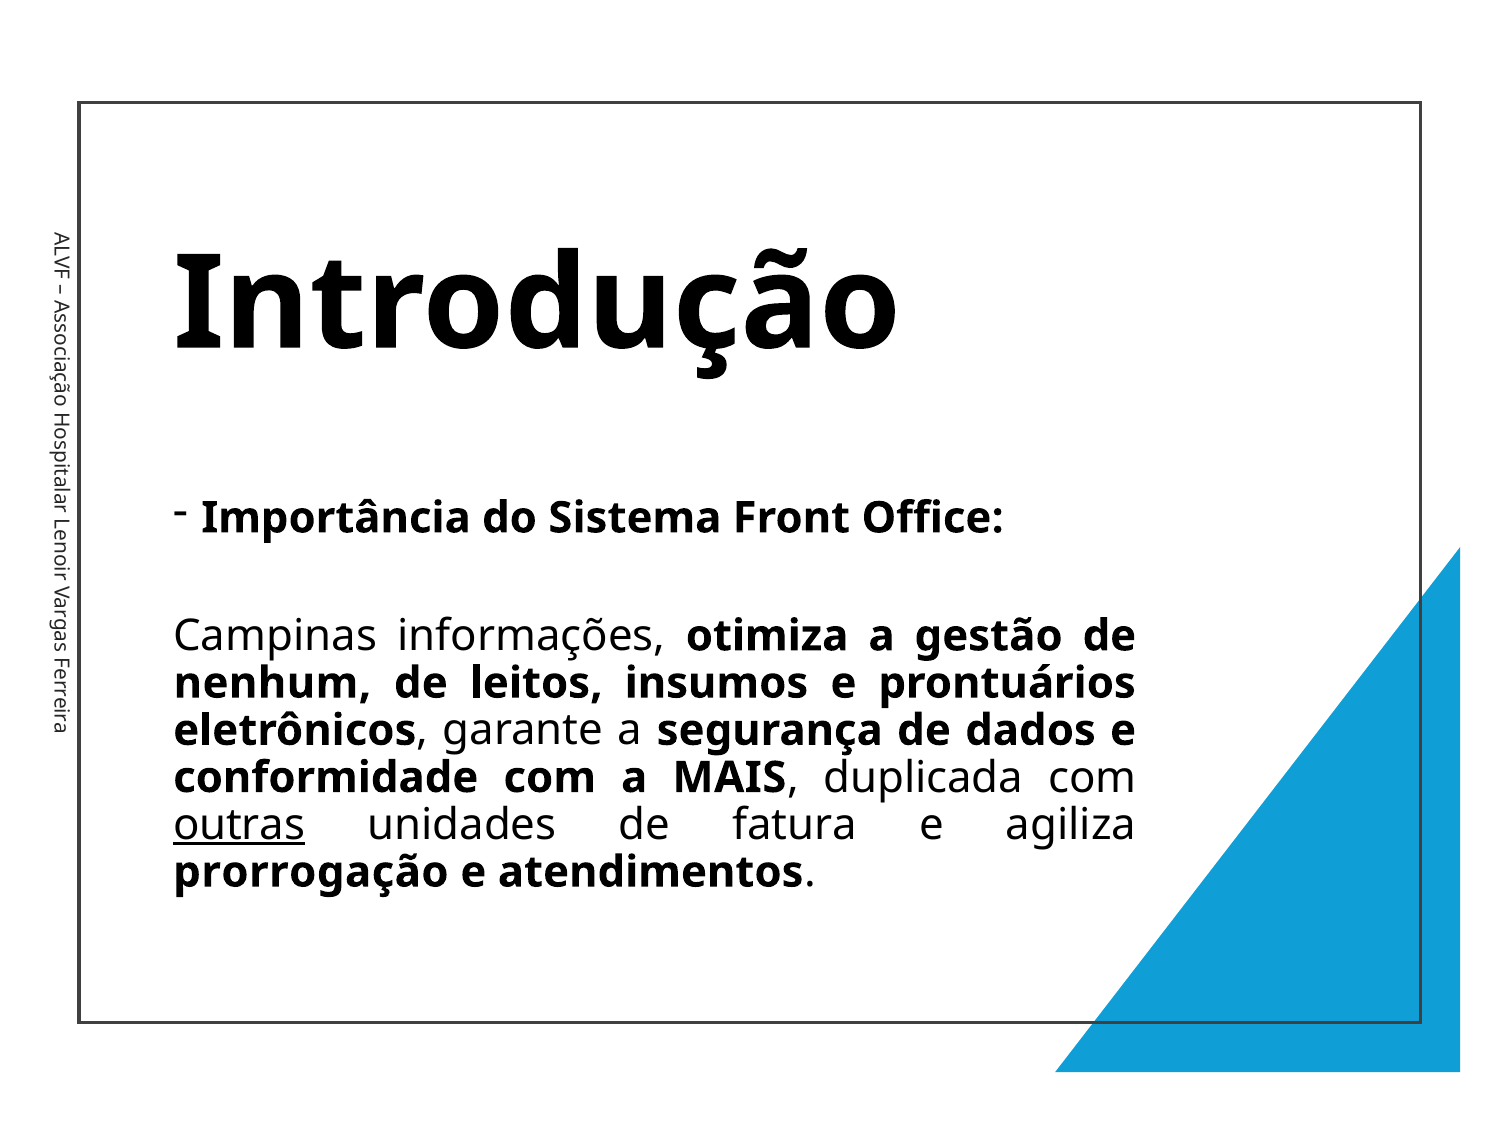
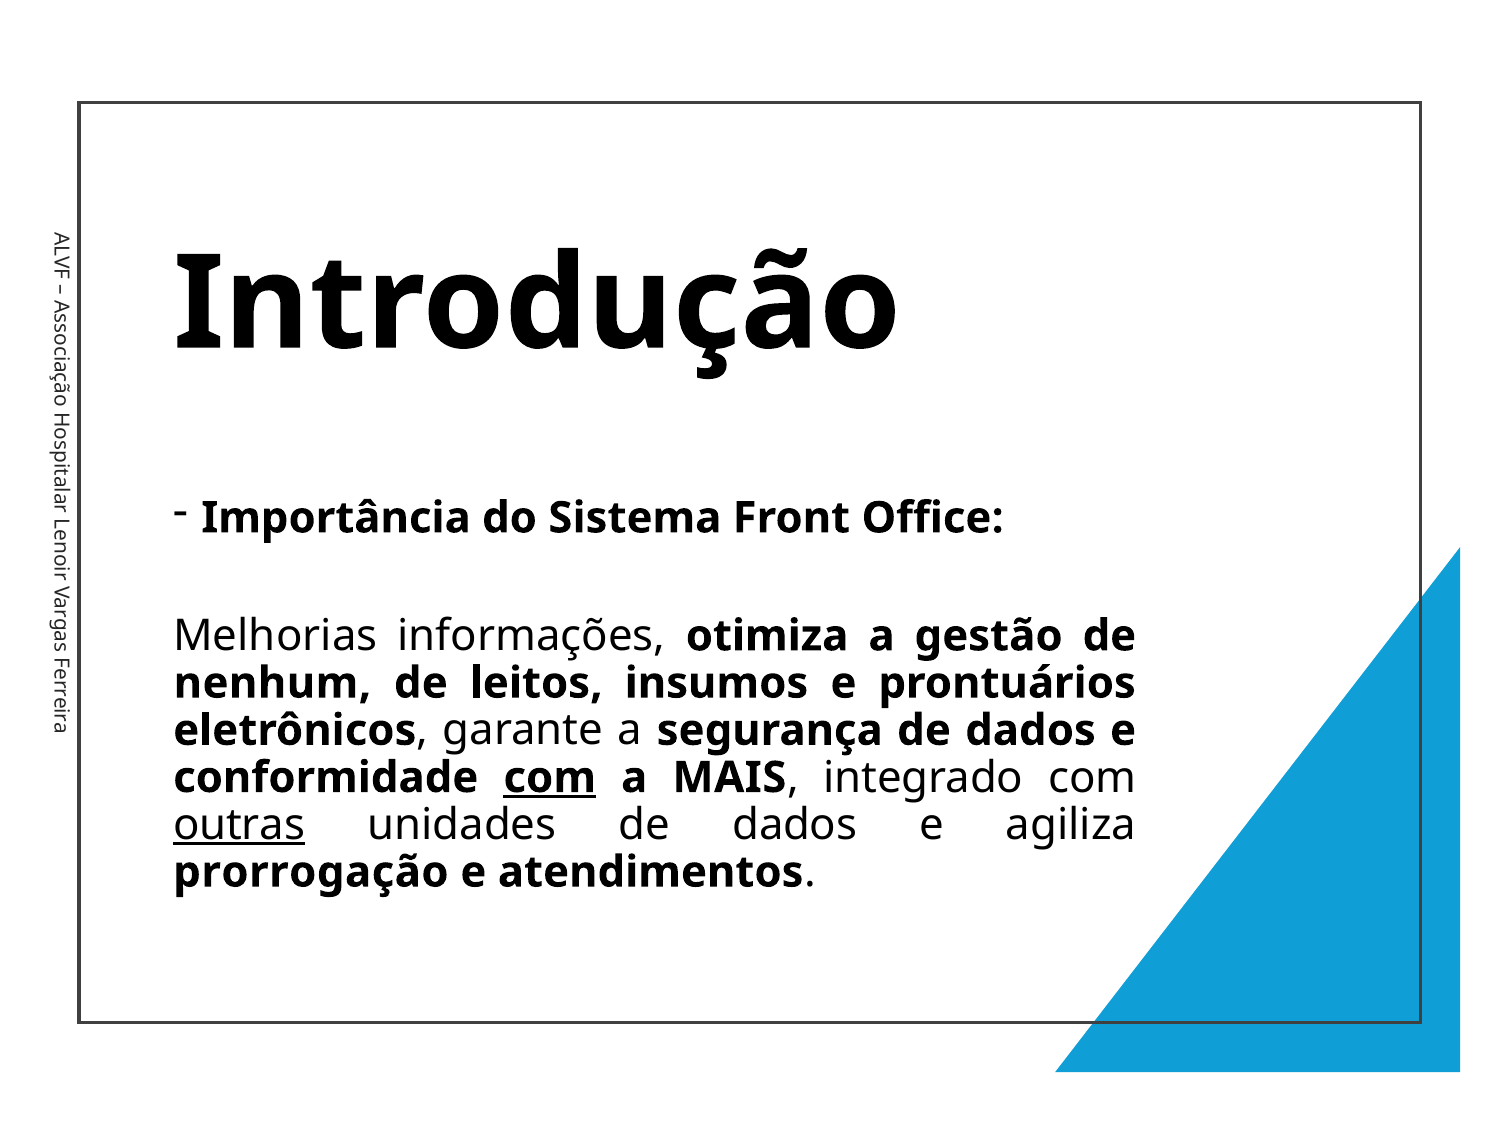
Campinas: Campinas -> Melhorias (275, 636)
com underline: none -> present (550, 778)
duplicada: duplicada -> integrado (924, 778)
unidades de fatura: fatura -> dados (795, 825)
